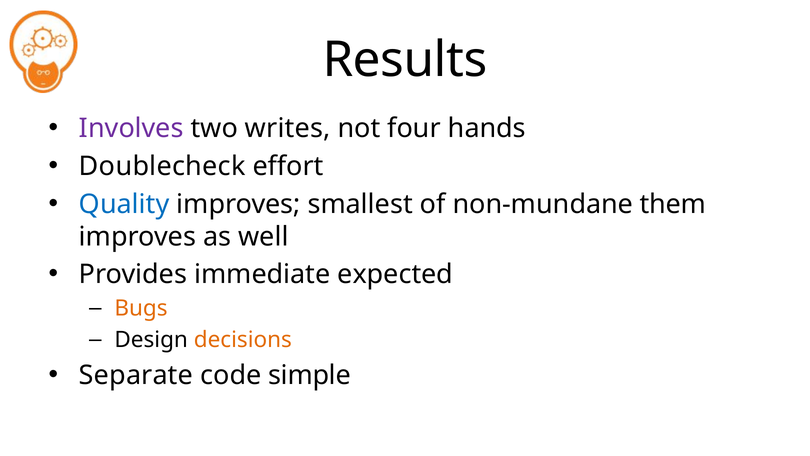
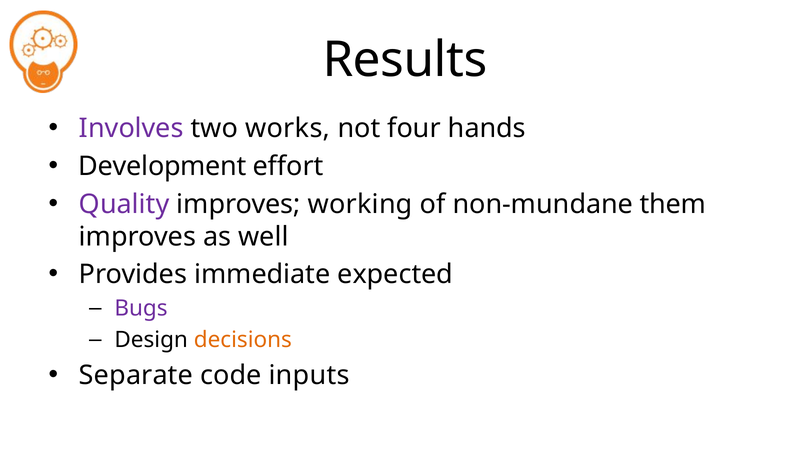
writes: writes -> works (288, 128)
Doublecheck: Doublecheck -> Development (163, 166)
Quality colour: blue -> purple (124, 204)
smallest: smallest -> working (360, 204)
Bugs colour: orange -> purple (141, 308)
simple: simple -> inputs (309, 375)
